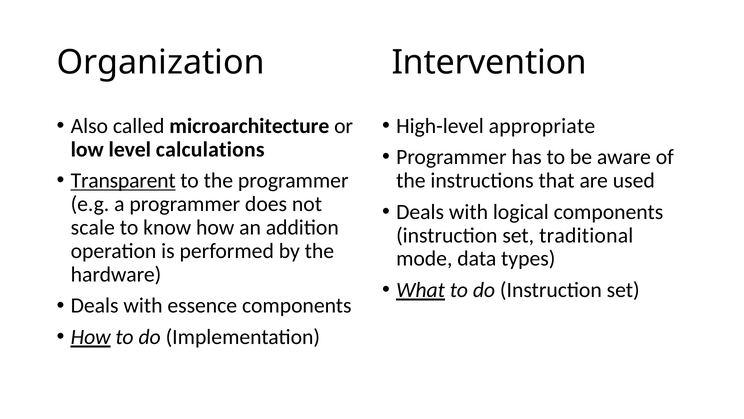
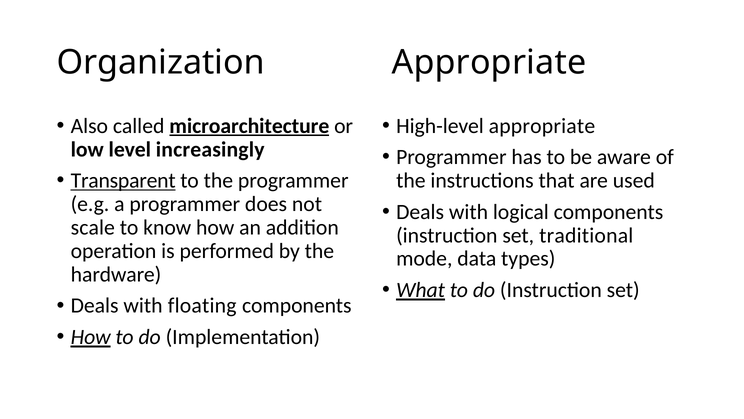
Organization Intervention: Intervention -> Appropriate (489, 62)
microarchitecture underline: none -> present (249, 126)
calculations: calculations -> increasingly (210, 149)
essence: essence -> floating (202, 305)
